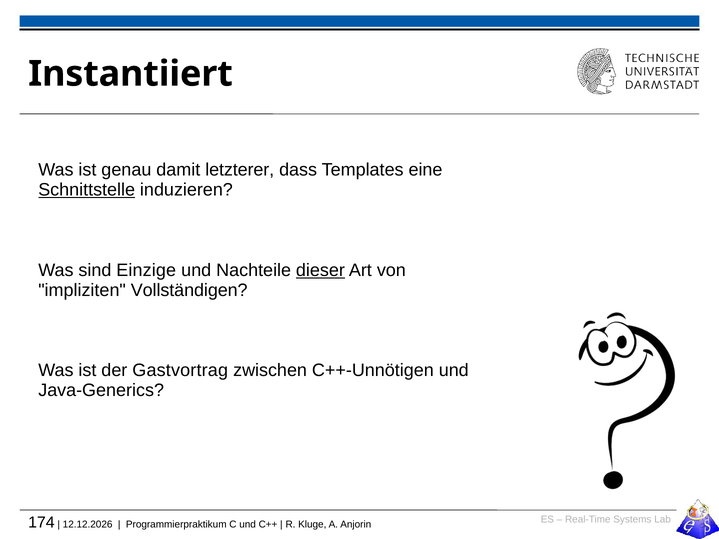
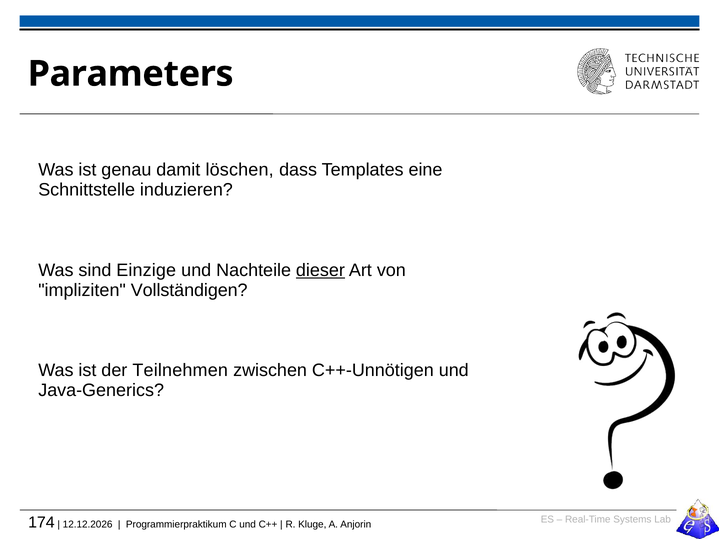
Instantiiert: Instantiiert -> Parameters (131, 74)
letzterer: letzterer -> löschen (240, 170)
Schnittstelle underline: present -> none (87, 190)
Gastvortrag: Gastvortrag -> Teilnehmen (180, 371)
